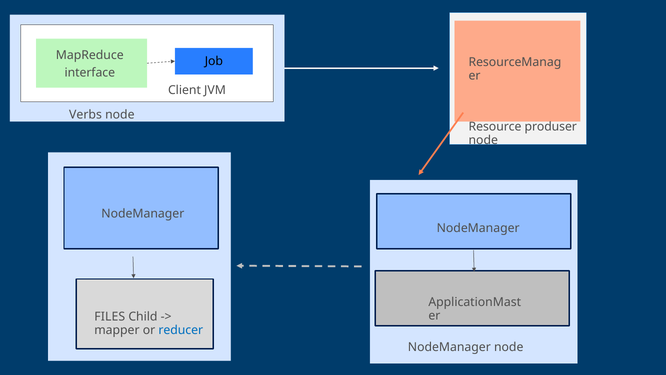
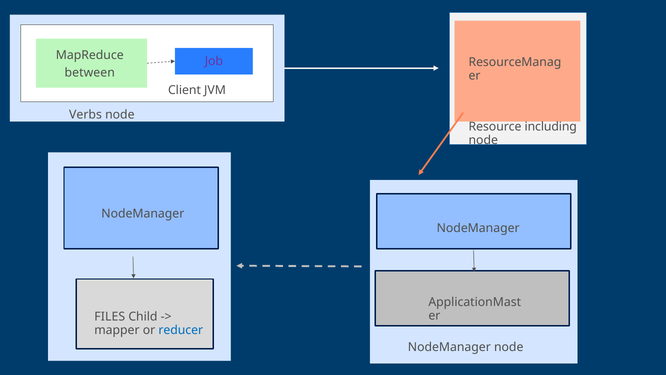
Job colour: black -> purple (214, 61)
interface: interface -> between (90, 73)
produser: produser -> including (551, 127)
